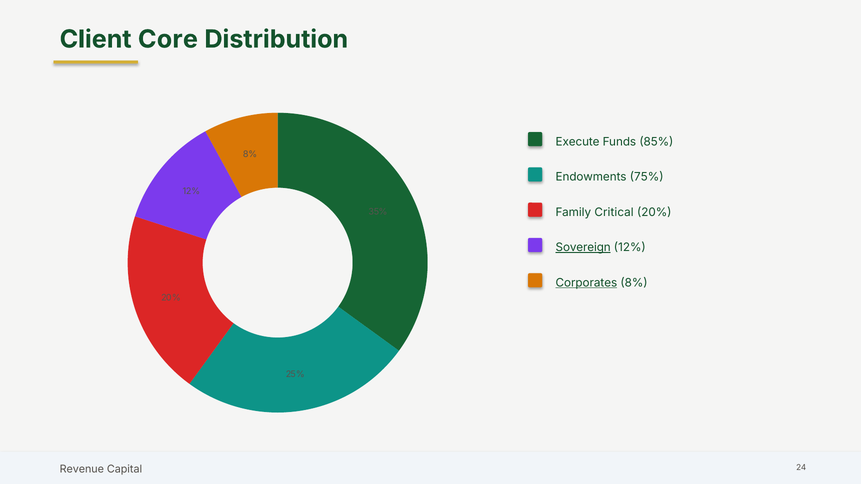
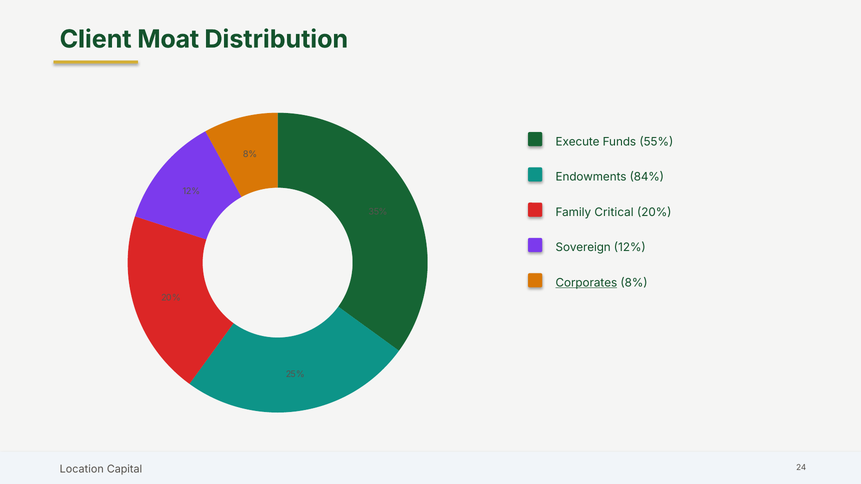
Core: Core -> Moat (168, 39)
85%: 85% -> 55% (656, 142)
75%: 75% -> 84% (647, 177)
Sovereign underline: present -> none (583, 248)
Revenue: Revenue -> Location (82, 469)
